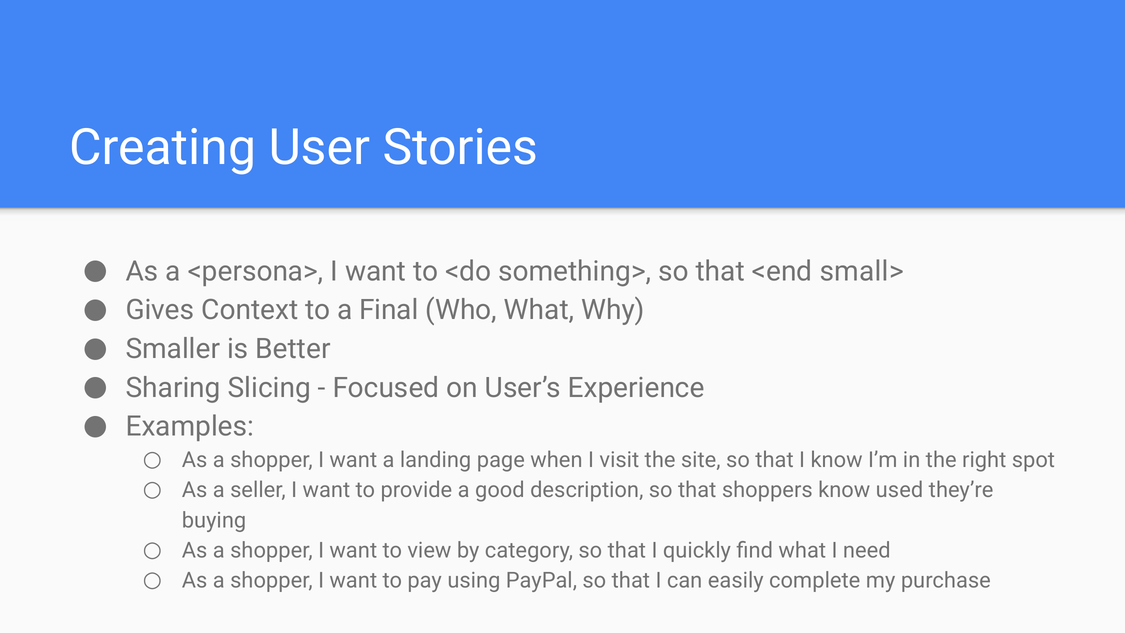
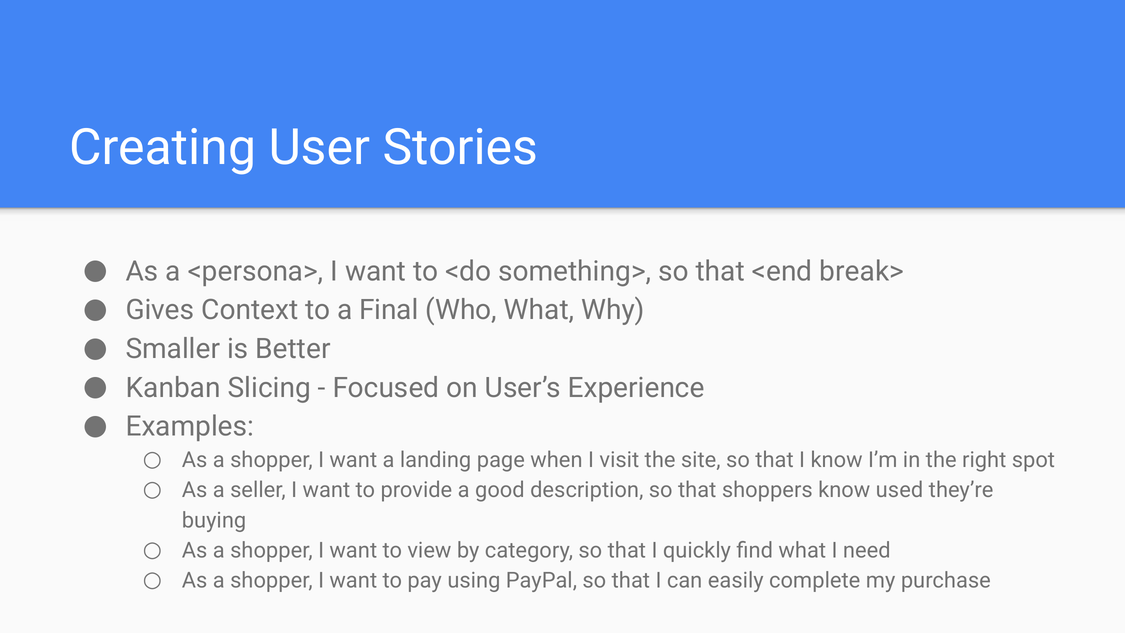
small>: small> -> break> (862, 271)
Sharing: Sharing -> Kanban (173, 388)
